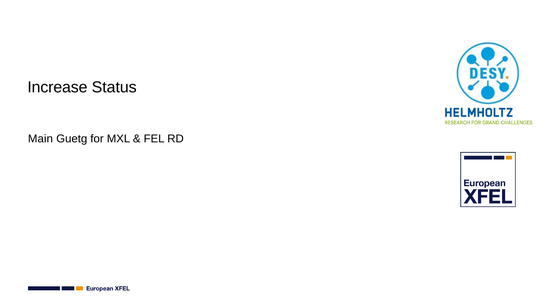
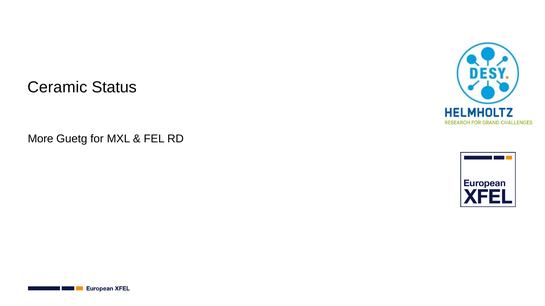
Increase: Increase -> Ceramic (57, 87)
Main: Main -> More (41, 139)
